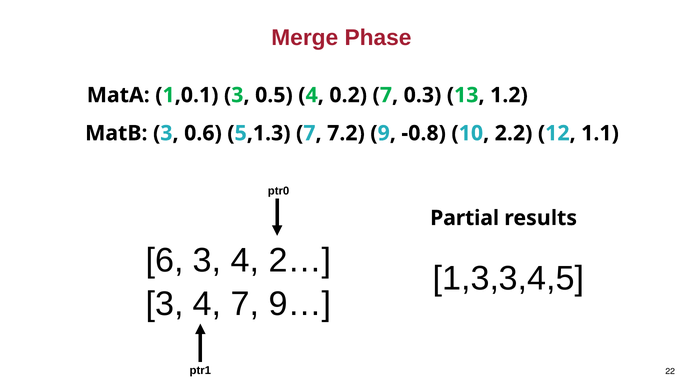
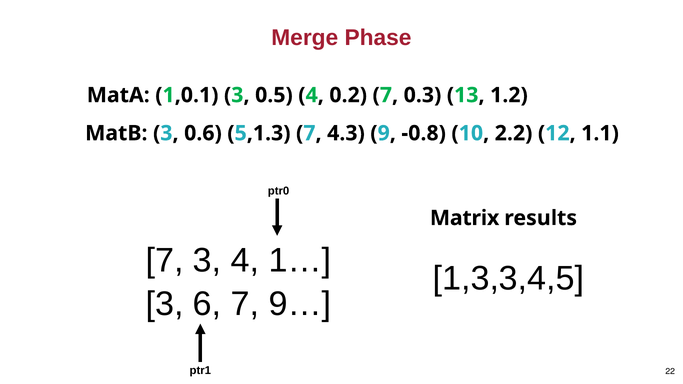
7.2: 7.2 -> 4.3 (346, 133)
Partial: Partial -> Matrix (465, 218)
6: 6 -> 7 (165, 261)
2…: 2… -> 1… (300, 261)
4: 4 -> 6 (207, 304)
